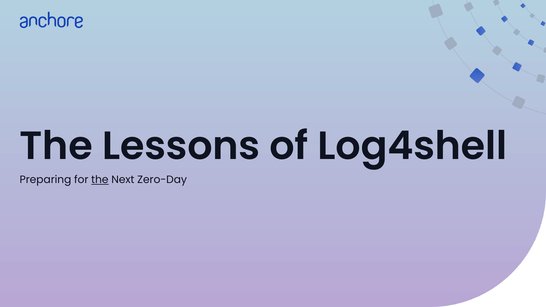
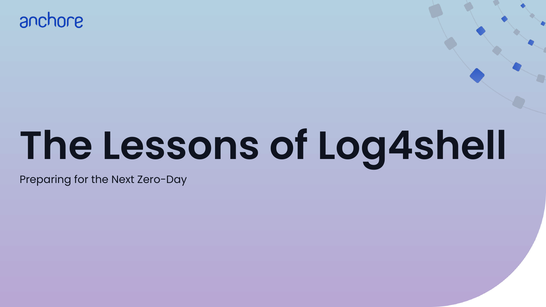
the underline: present -> none (100, 180)
